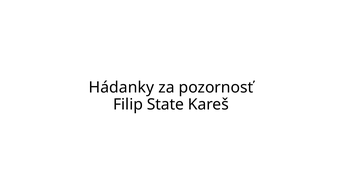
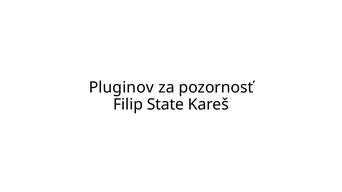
Hádanky: Hádanky -> Pluginov (121, 88)
